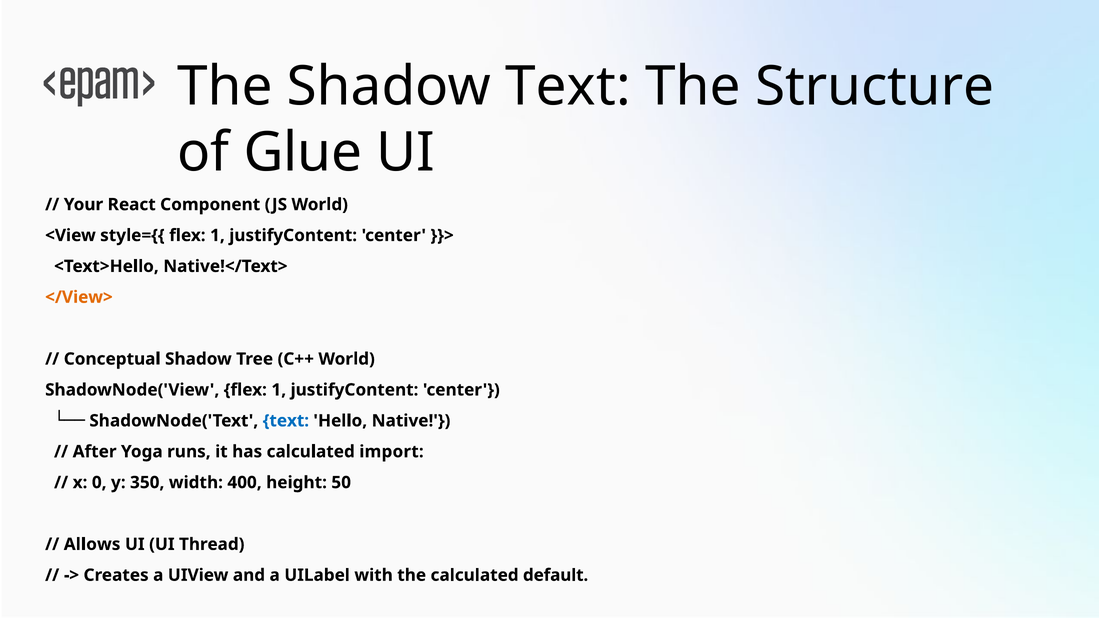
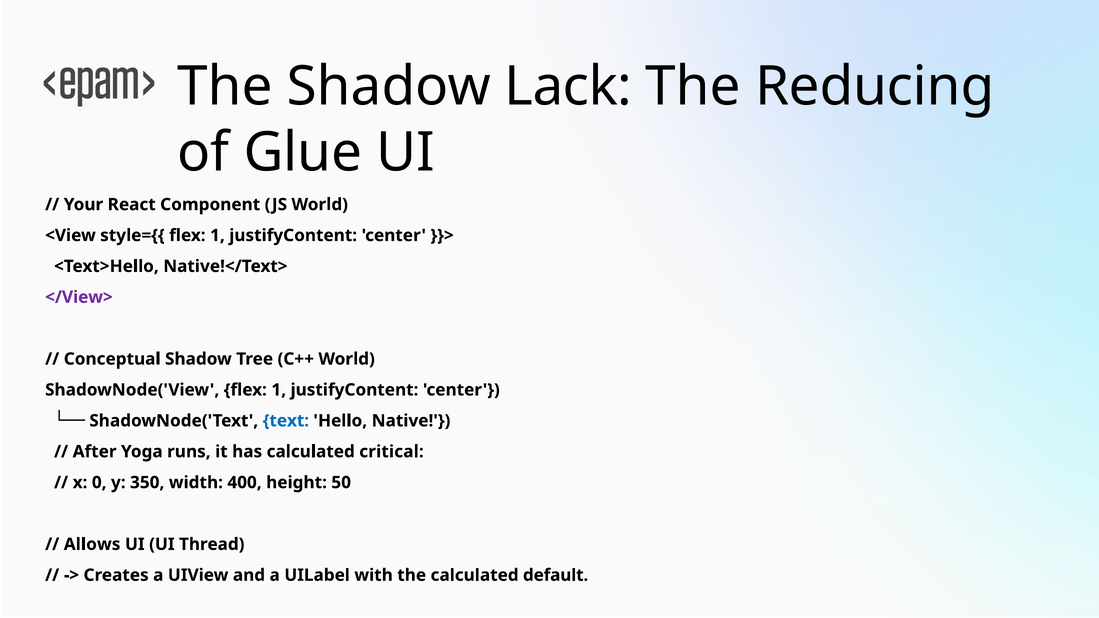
Shadow Text: Text -> Lack (568, 86)
Structure: Structure -> Reducing (875, 86)
</View> colour: orange -> purple (79, 297)
import: import -> critical (392, 452)
